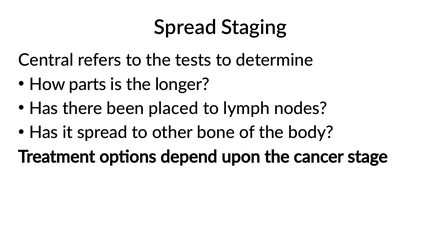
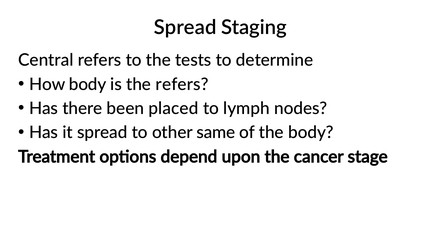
How parts: parts -> body (88, 84)
the longer: longer -> refers (182, 84)
bone: bone -> same (216, 132)
